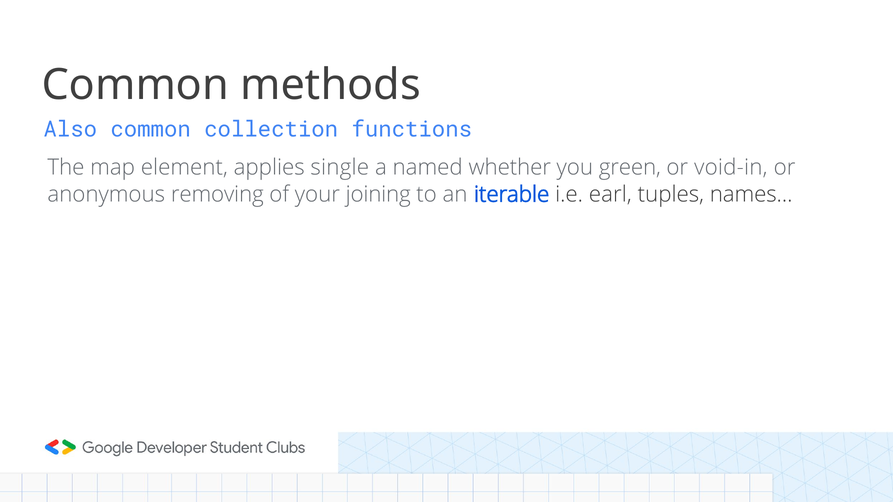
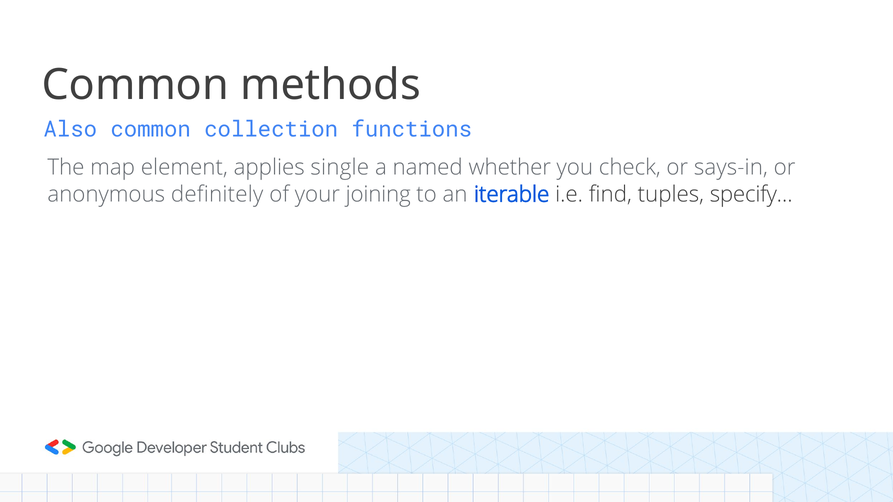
green: green -> check (630, 168)
void-in: void-in -> says-in (731, 168)
removing: removing -> definitely (217, 194)
earl: earl -> find (610, 194)
names…: names… -> specify… (751, 194)
